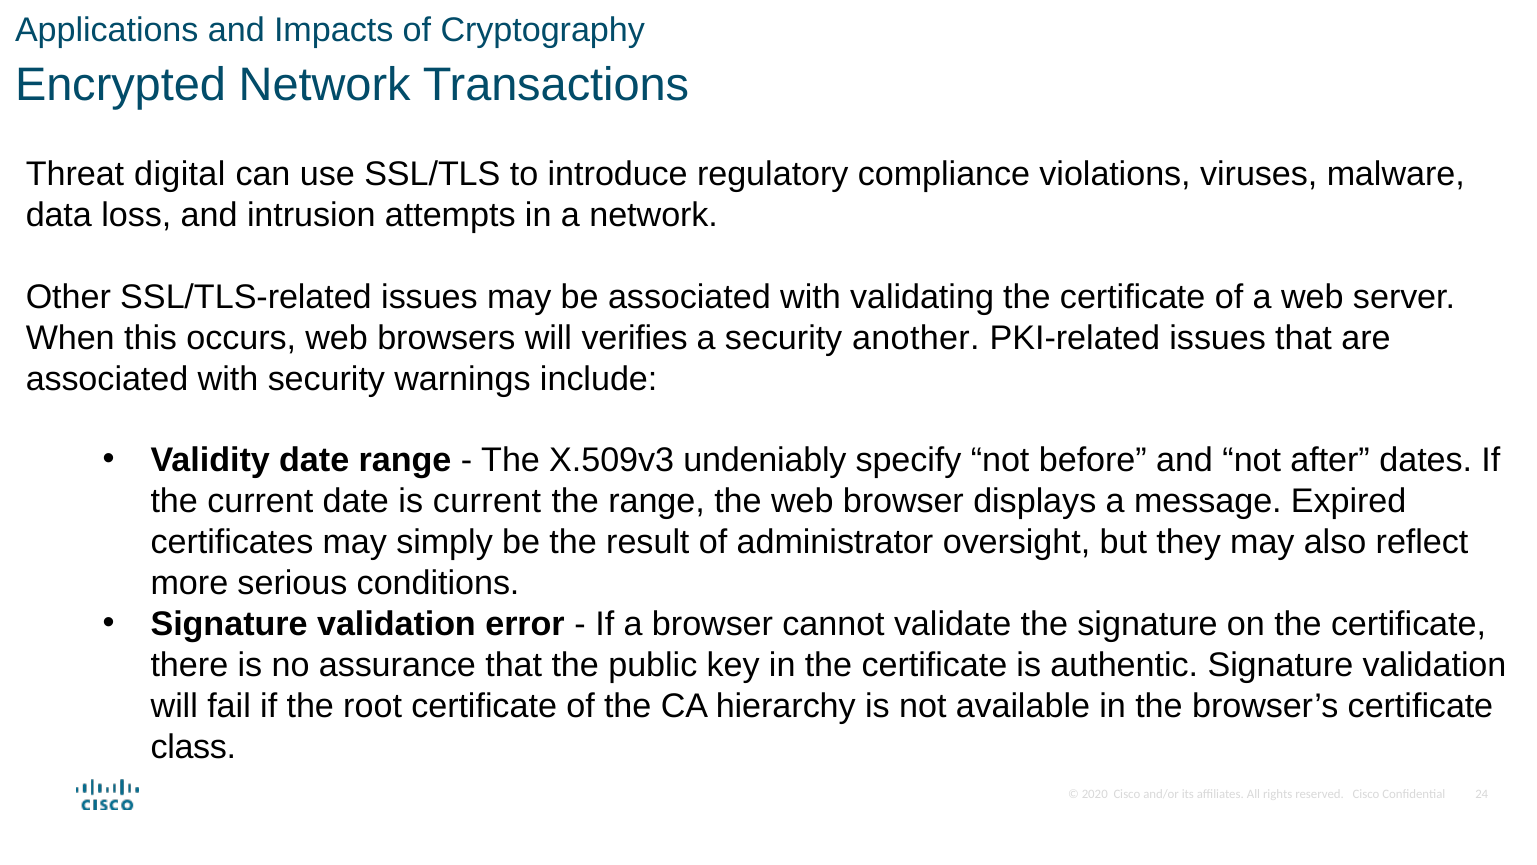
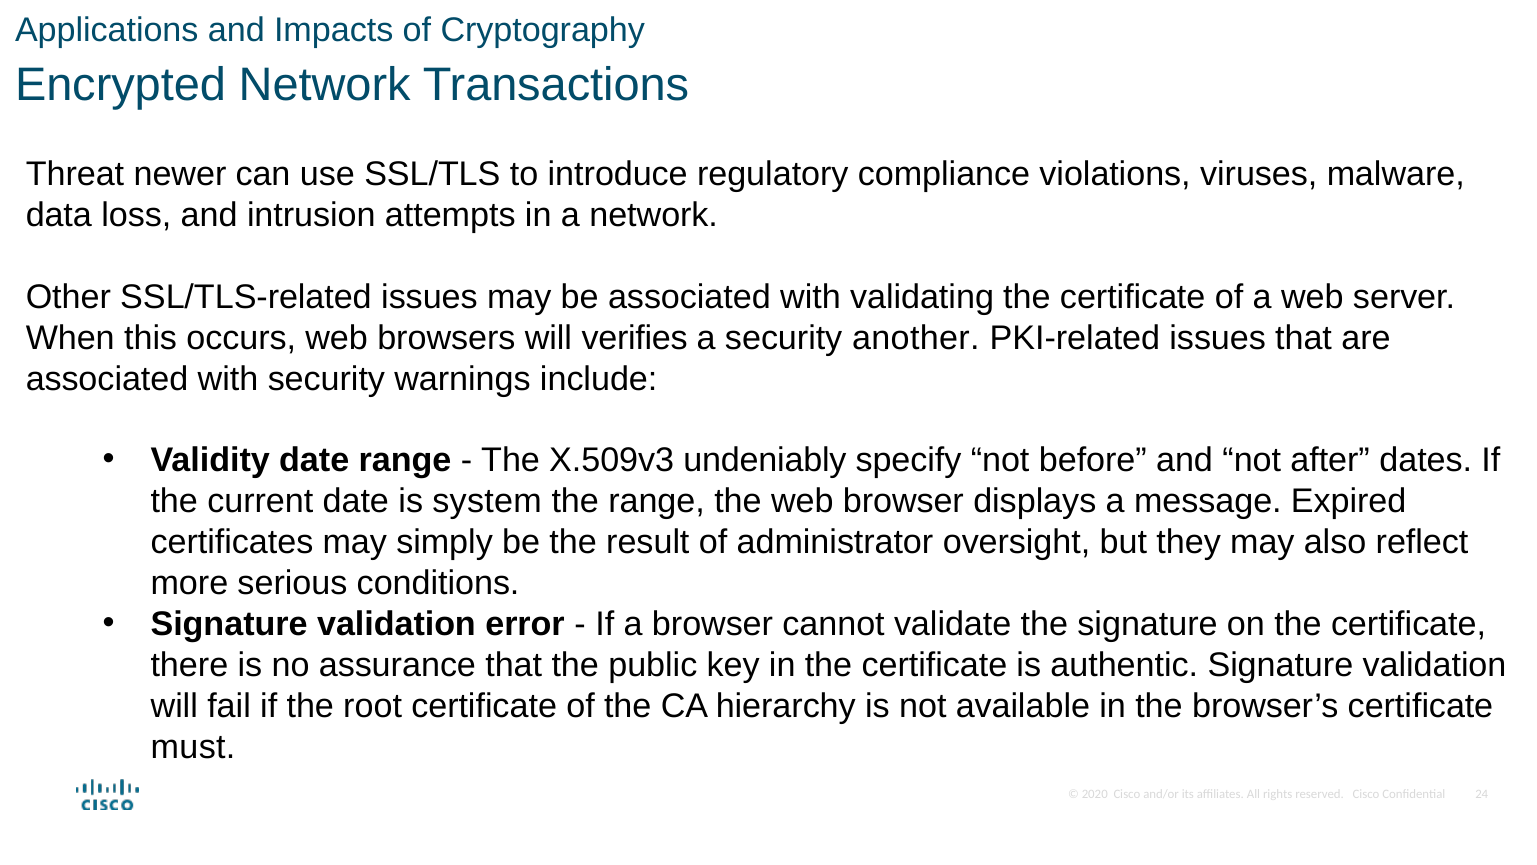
digital: digital -> newer (180, 174)
is current: current -> system (487, 501)
class: class -> must (193, 747)
